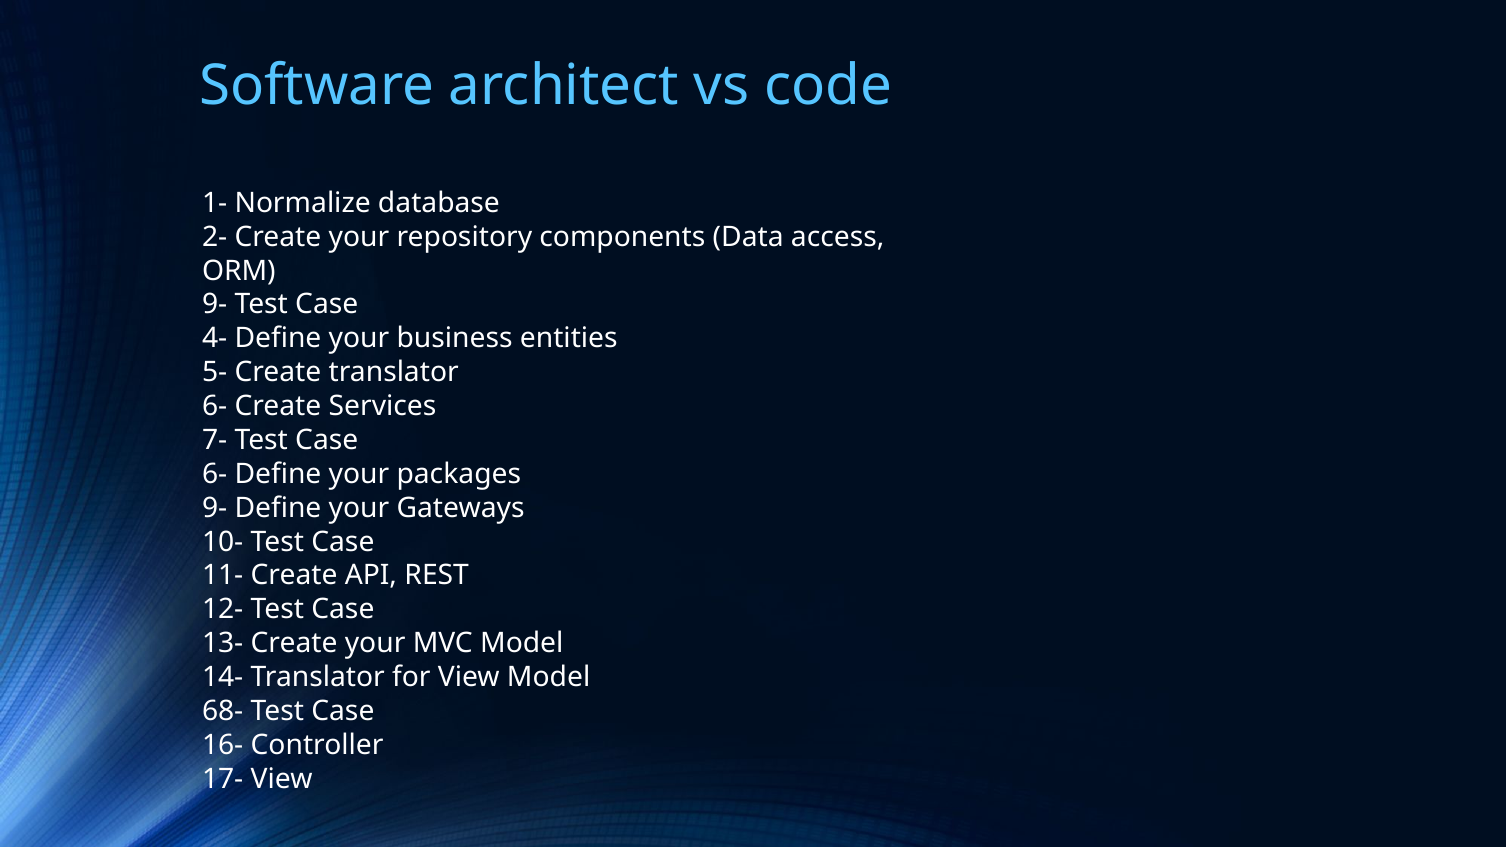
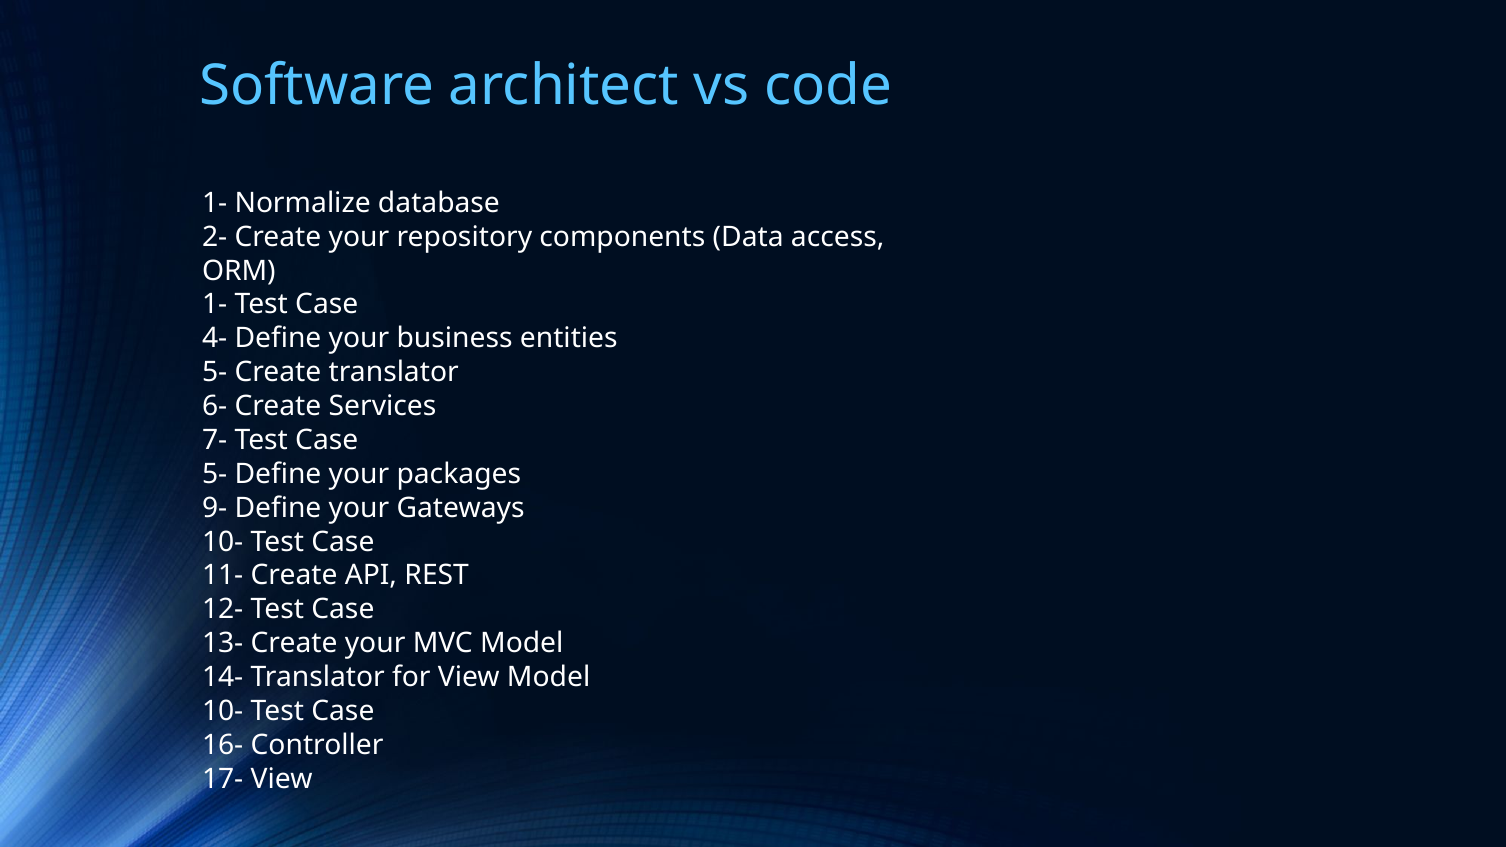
9-: 9- -> 1- (215, 305)
6-: 6- -> 5- (215, 474)
68-: 68- -> 10- (223, 711)
